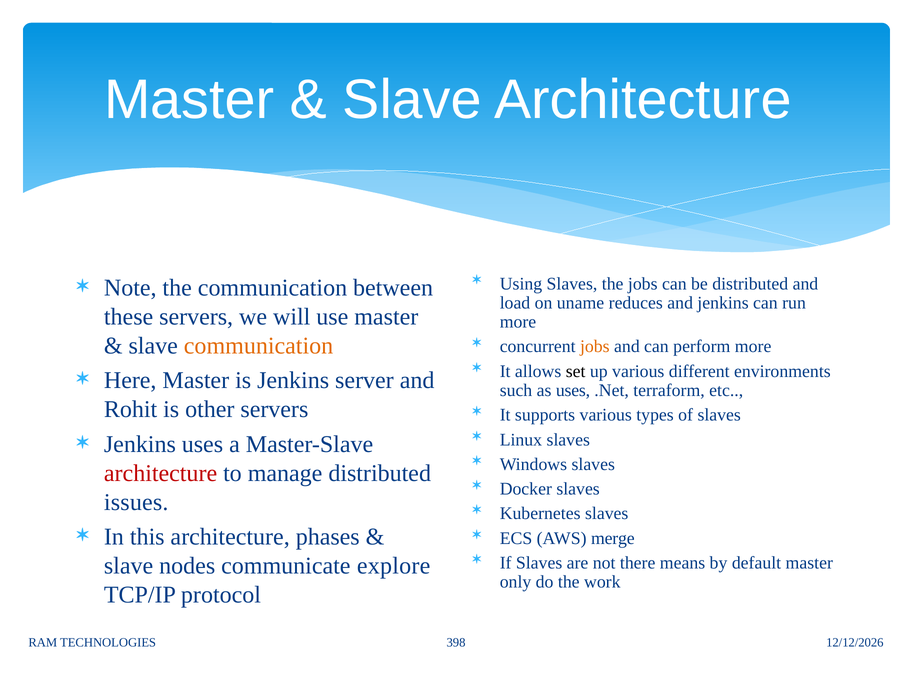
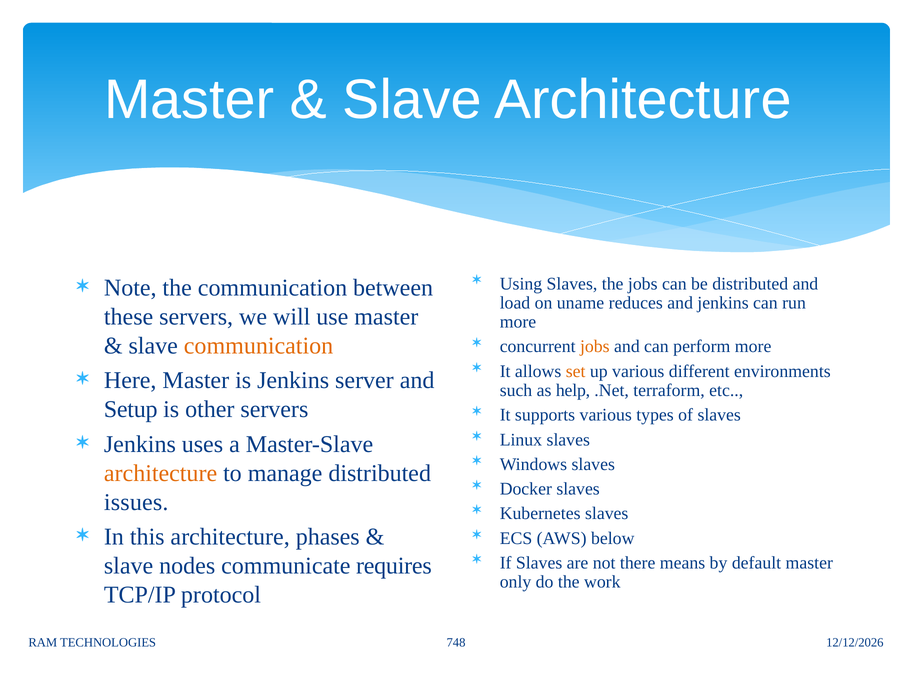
set colour: black -> orange (576, 371)
as uses: uses -> help (573, 390)
Rohit: Rohit -> Setup (131, 409)
architecture colour: red -> orange (161, 473)
merge: merge -> below (613, 538)
explore: explore -> requires (394, 566)
398: 398 -> 748 (456, 642)
